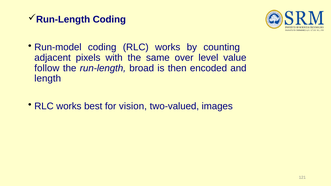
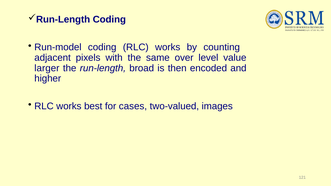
follow: follow -> larger (47, 68)
length: length -> higher (48, 79)
vision: vision -> cases (133, 106)
